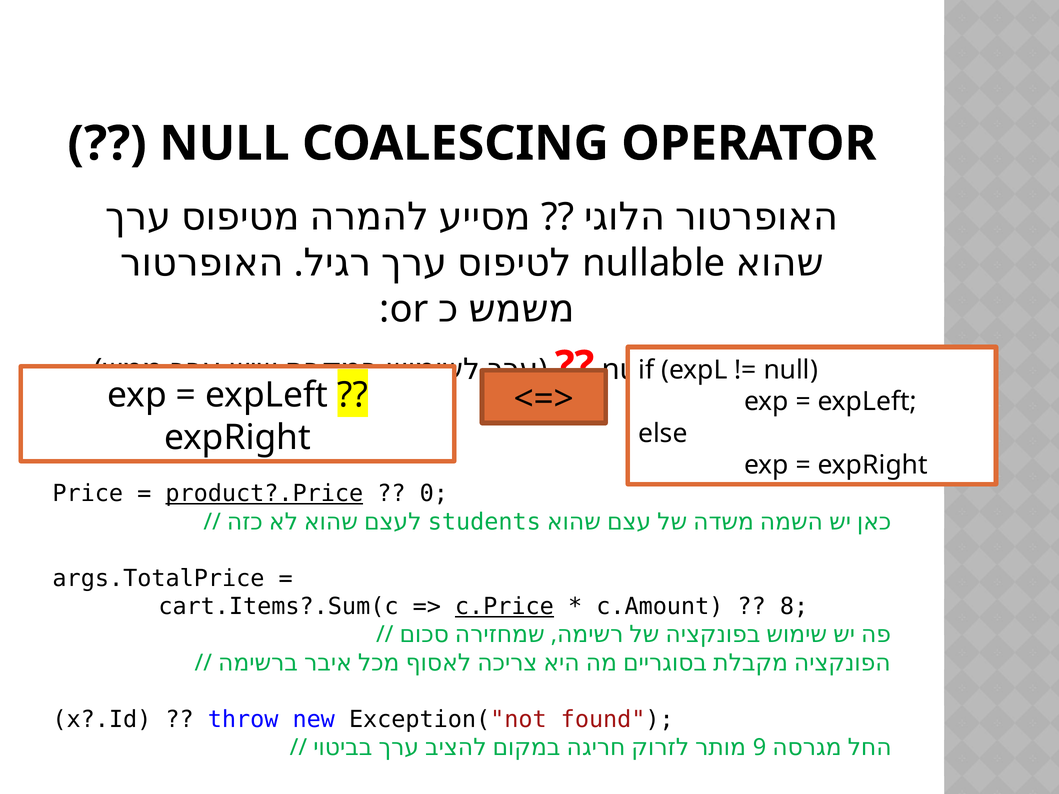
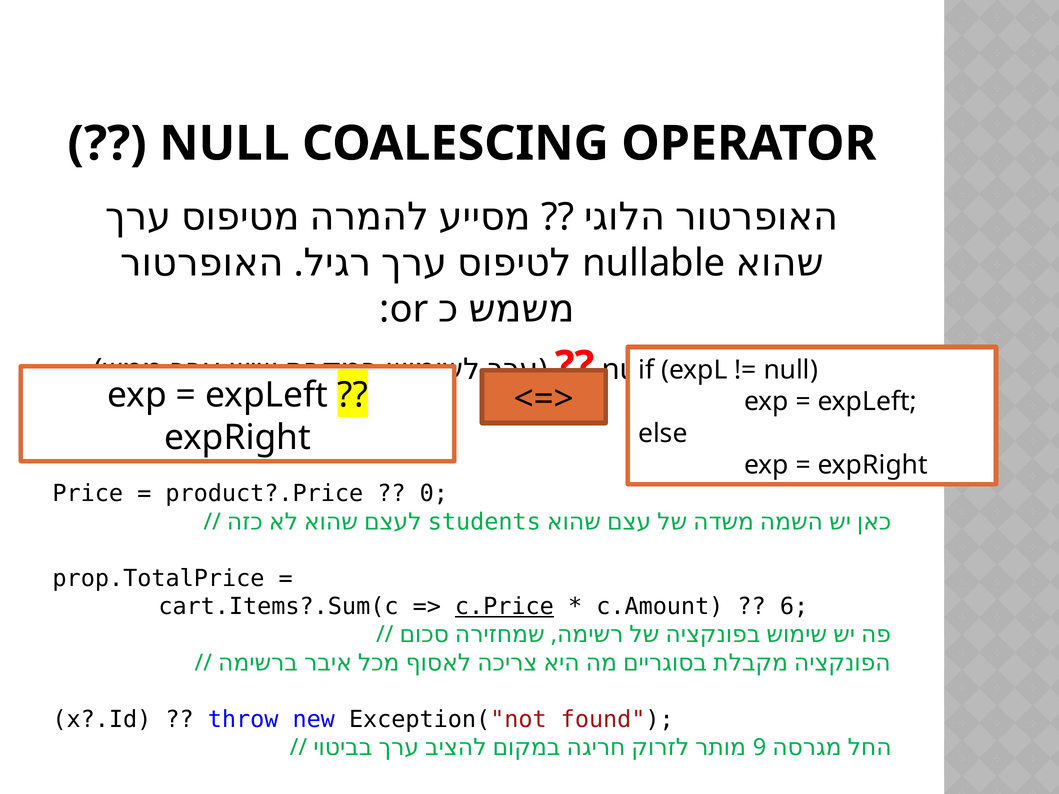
product?.Price underline: present -> none (264, 494)
args.TotalPrice: args.TotalPrice -> prop.TotalPrice (158, 578)
8: 8 -> 6 (794, 607)
